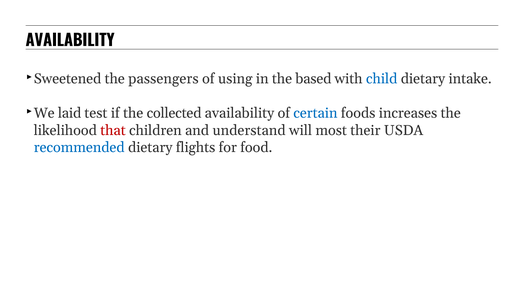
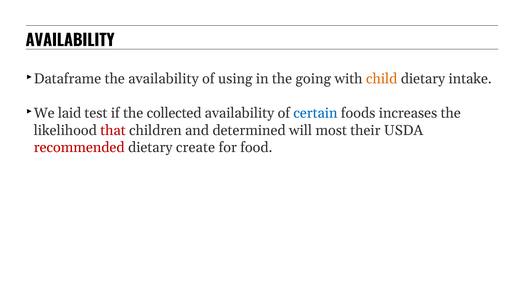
Sweetened: Sweetened -> Dataframe (67, 79)
the passengers: passengers -> availability (163, 79)
based: based -> going (313, 79)
child colour: blue -> orange (382, 79)
understand: understand -> determined (249, 131)
recommended colour: blue -> red (79, 148)
flights: flights -> create (195, 148)
